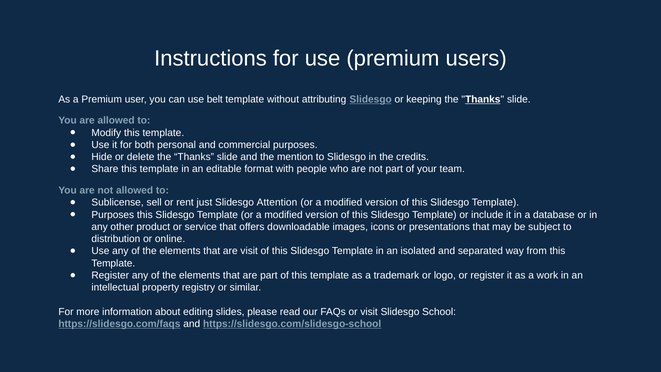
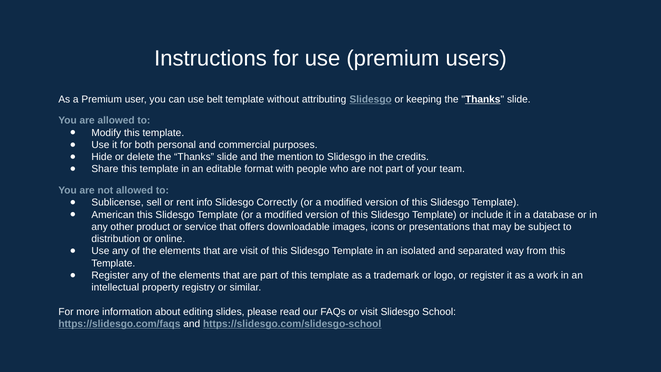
just: just -> info (204, 202)
Attention: Attention -> Correctly (277, 202)
Purposes: Purposes -> American (113, 215)
